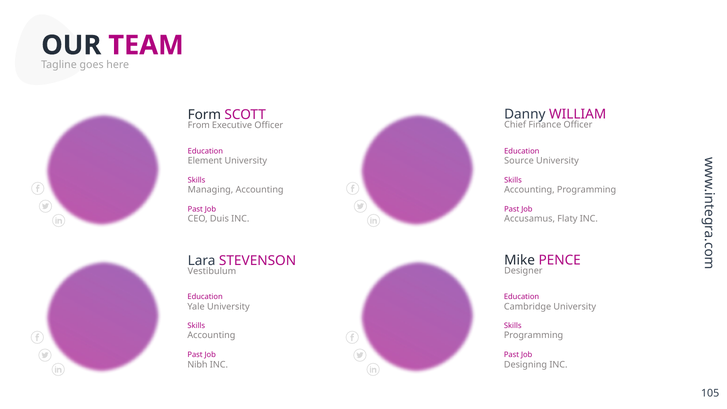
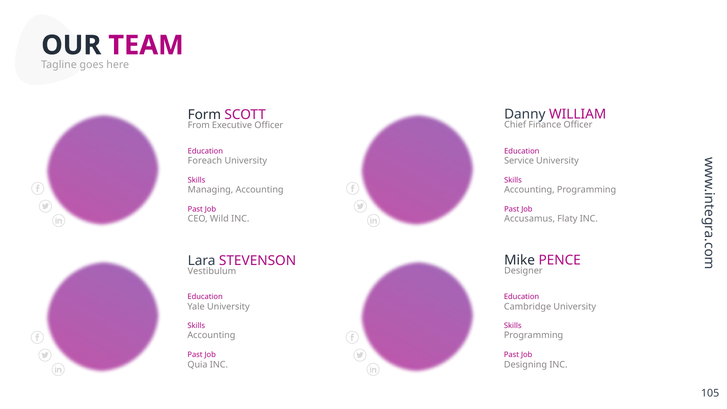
Element: Element -> Foreach (205, 161)
Source: Source -> Service (519, 161)
Duis: Duis -> Wild (219, 219)
Nibh: Nibh -> Quia (197, 364)
